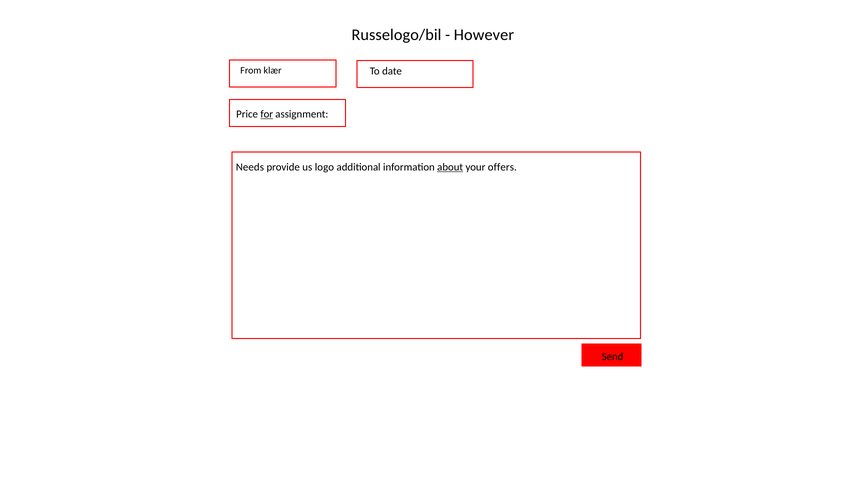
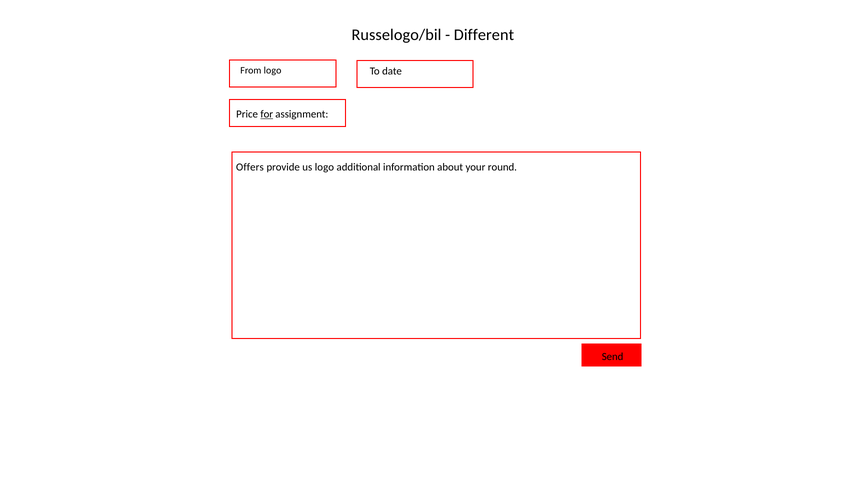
However: However -> Different (484, 35)
From klær: klær -> logo (273, 70)
Needs: Needs -> Offers (250, 167)
about underline: present -> none (450, 167)
offers: offers -> round (502, 167)
